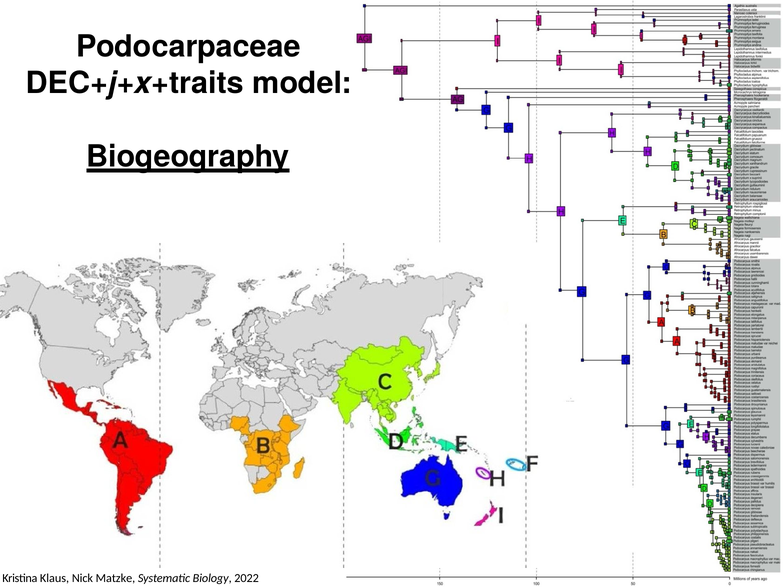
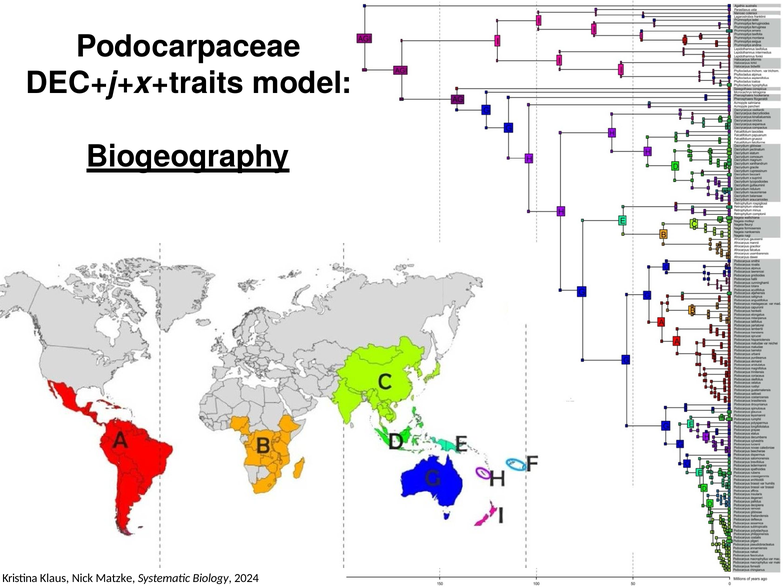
2022: 2022 -> 2024 (247, 579)
